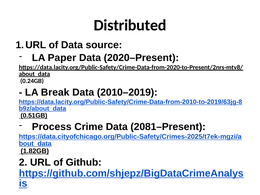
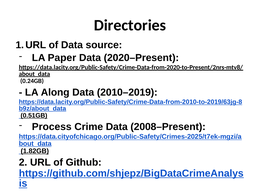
Distributed: Distributed -> Directories (130, 25)
Break: Break -> Along (55, 92)
2081–Present: 2081–Present -> 2008–Present (168, 127)
